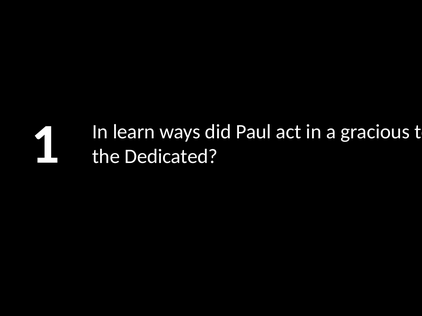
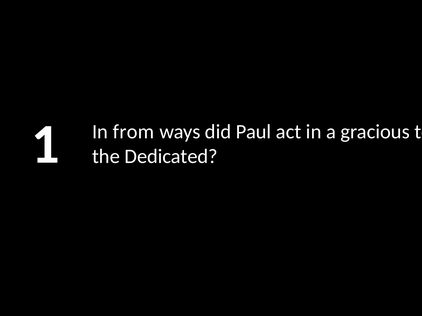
learn: learn -> from (134, 132)
